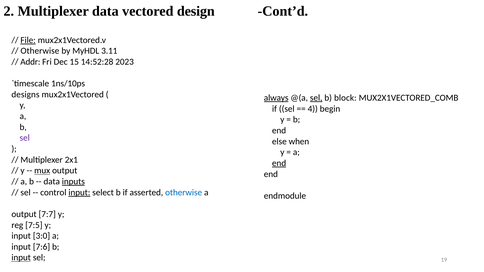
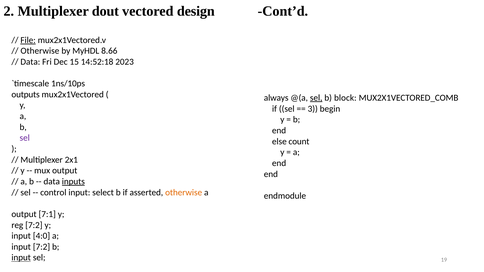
Multiplexer data: data -> dout (105, 11)
3.11: 3.11 -> 8.66 (109, 51)
Addr: Addr -> Data (30, 62)
14:52:28: 14:52:28 -> 14:52:18 (97, 62)
designs: designs -> outputs (26, 95)
always underline: present -> none (276, 98)
4: 4 -> 3 (313, 109)
when: when -> count (299, 142)
end underline: present -> none (279, 163)
mux underline: present -> none (42, 171)
input underline: present -> none (79, 193)
otherwise colour: blue -> orange (184, 193)
7:7: 7:7 -> 7:1 (47, 214)
reg 7:5: 7:5 -> 7:2 (34, 225)
3:0: 3:0 -> 4:0 (42, 236)
input 7:6: 7:6 -> 7:2 (42, 247)
